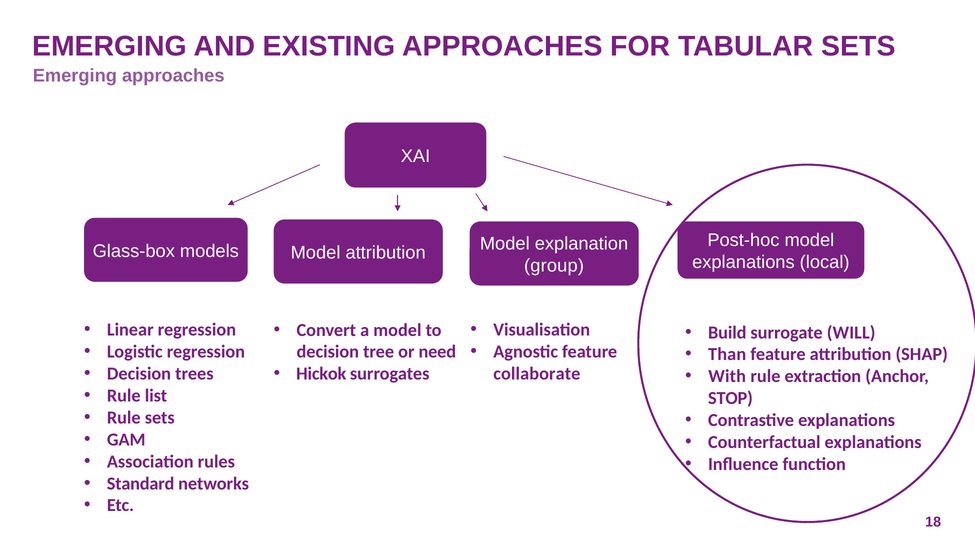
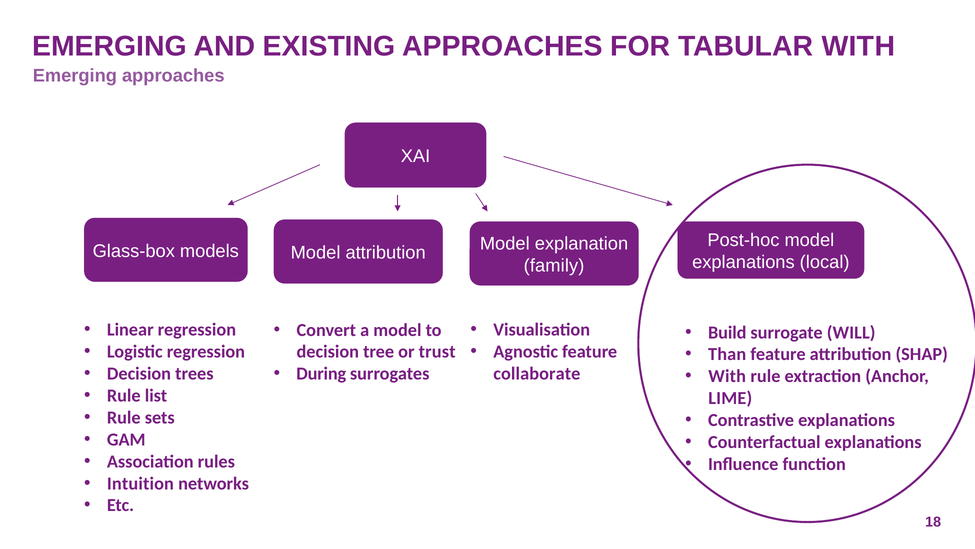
TABULAR SETS: SETS -> WITH (858, 46)
group: group -> family (554, 265)
need: need -> trust (437, 352)
Hickok: Hickok -> During (321, 374)
STOP: STOP -> LIME (730, 398)
Standard: Standard -> Intuition (140, 483)
